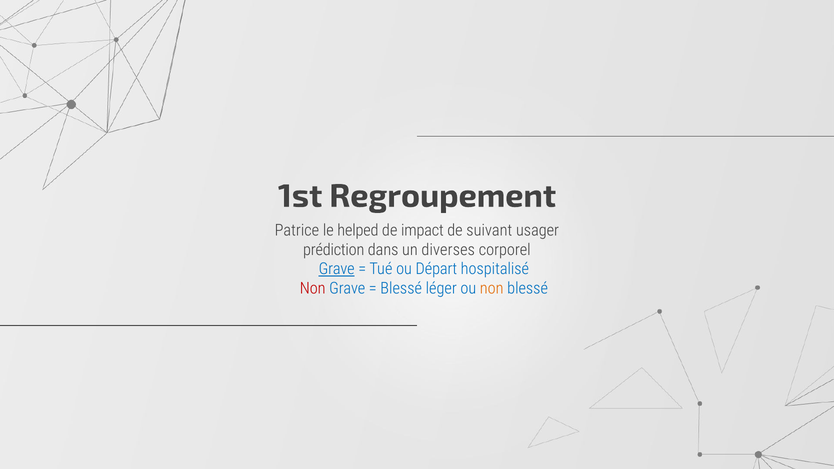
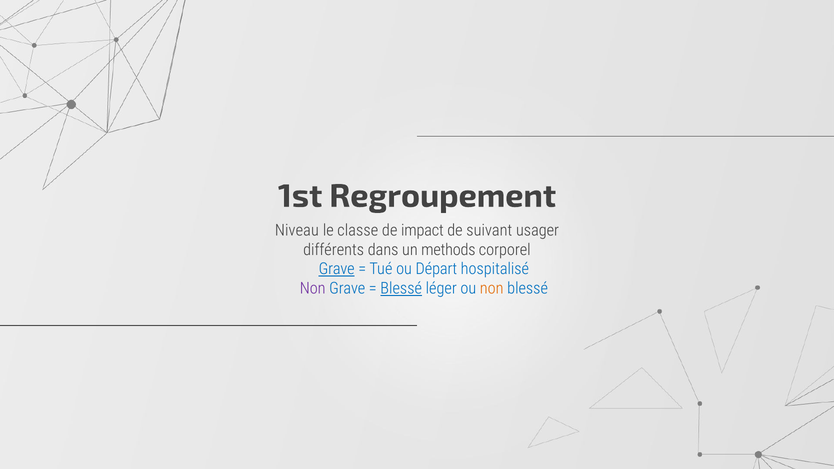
Patrice: Patrice -> Niveau (297, 230)
helped: helped -> classe (358, 230)
prédiction: prédiction -> différents (334, 250)
diverses: diverses -> methods (448, 250)
Non colour: red -> purple (313, 289)
Blessé underline: none -> present (401, 289)
